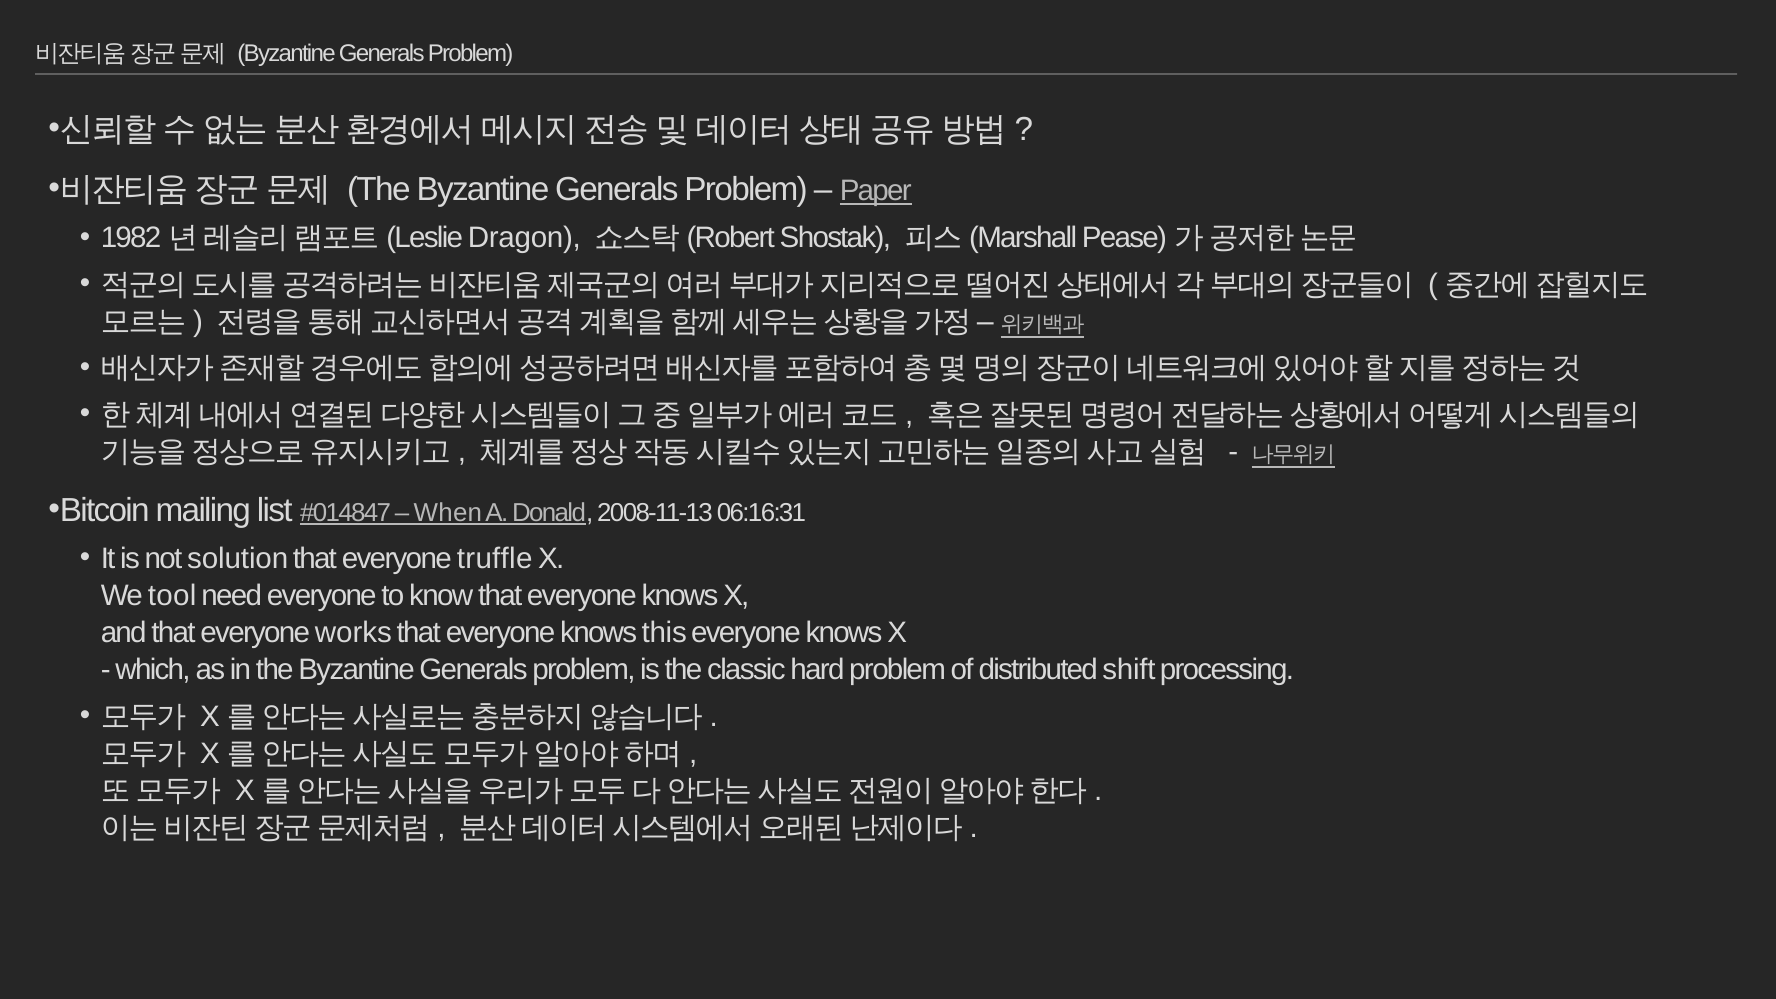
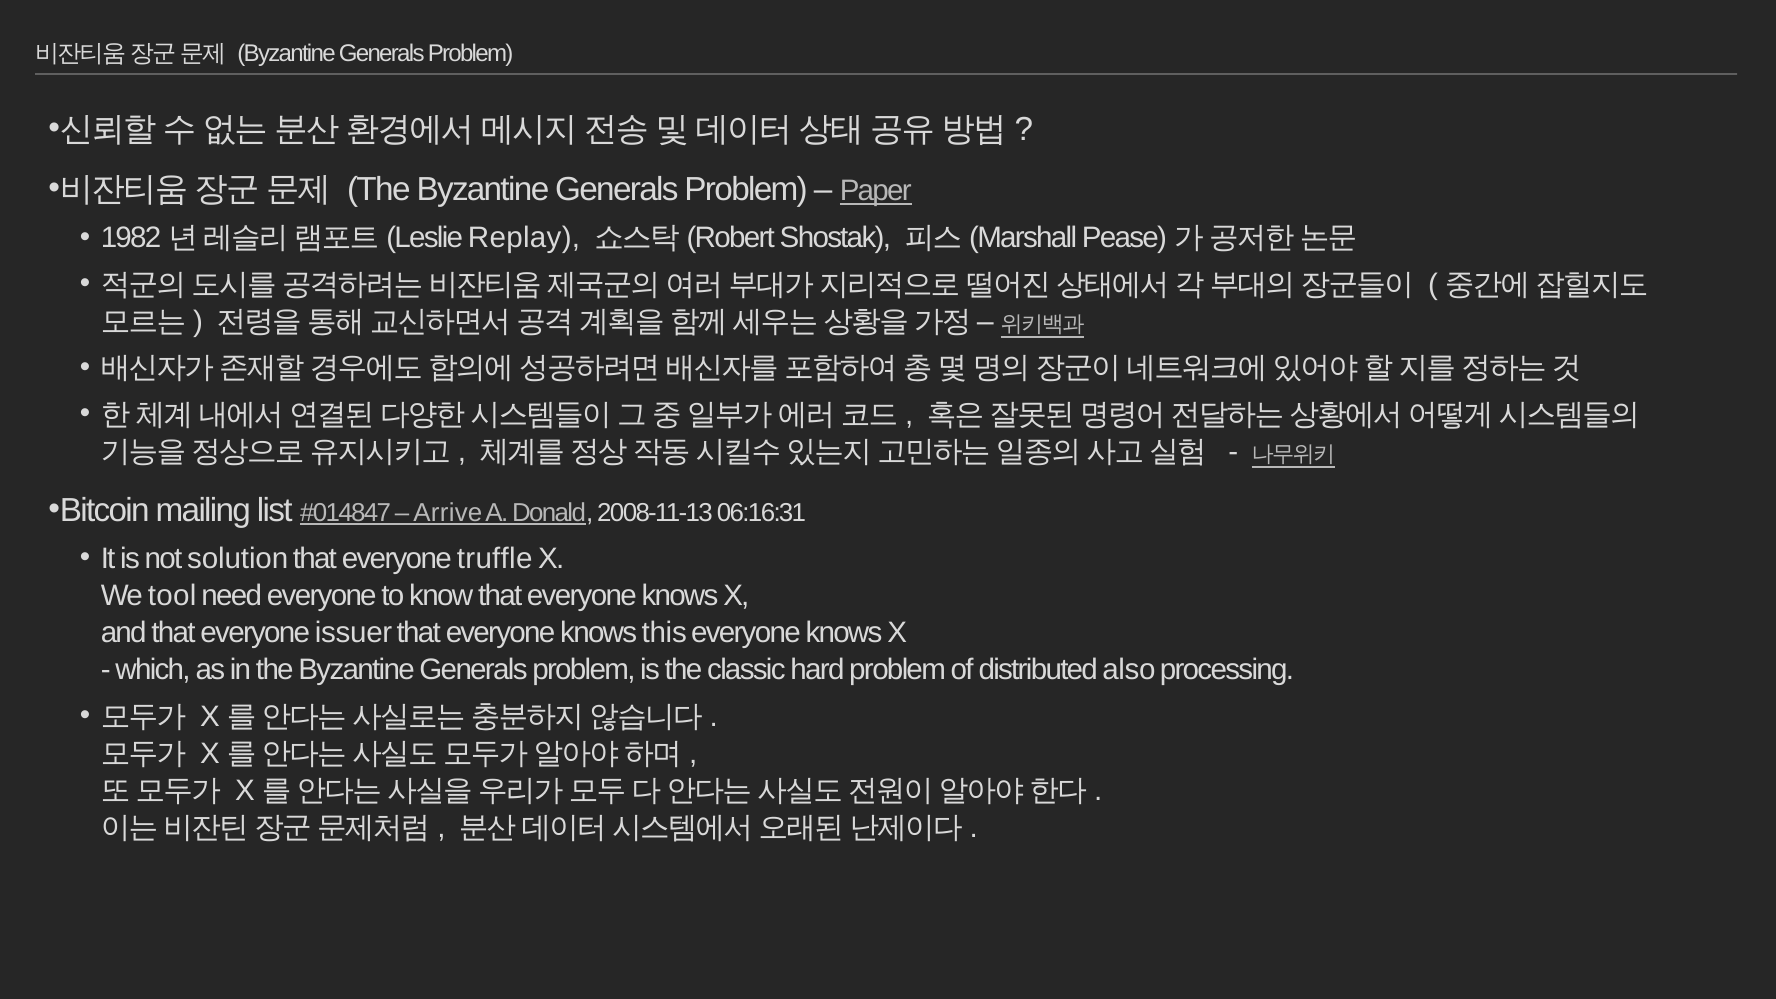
Dragon: Dragon -> Replay (524, 238)
When: When -> Arrive (448, 513)
works: works -> issuer (354, 633)
shift: shift -> also (1129, 670)
